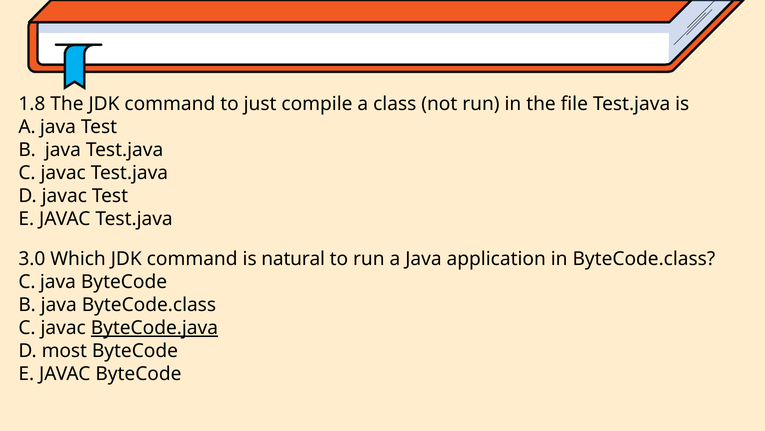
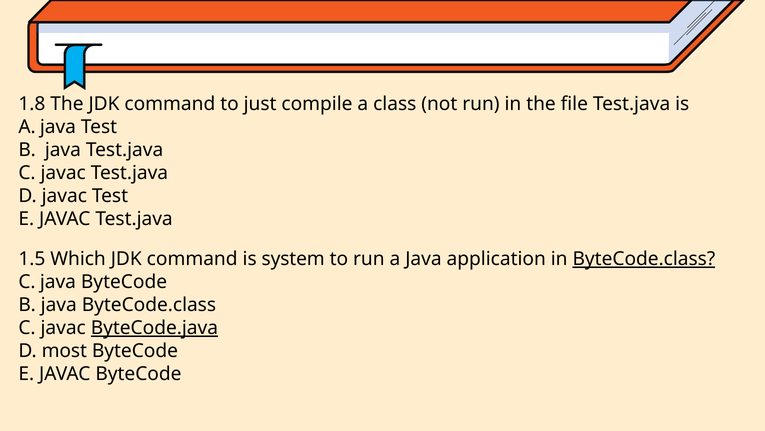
3.0: 3.0 -> 1.5 (32, 259)
natural: natural -> system (293, 259)
ByteCode.class underline: none -> present (644, 259)
